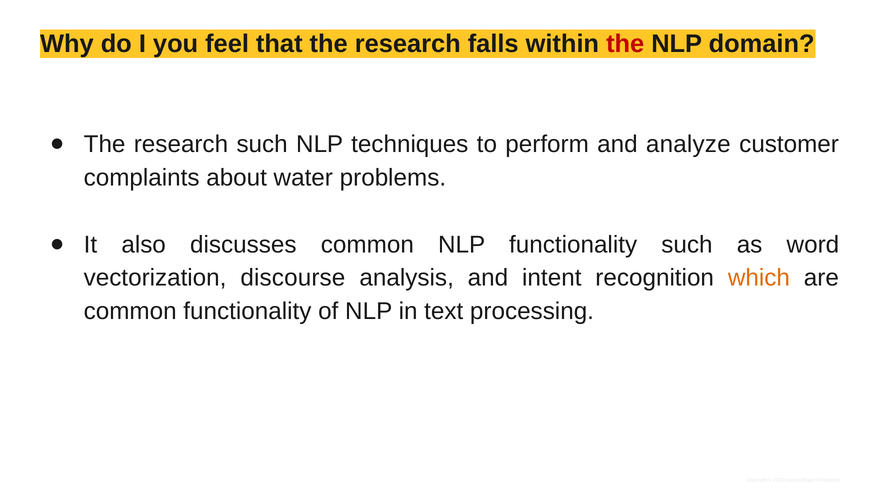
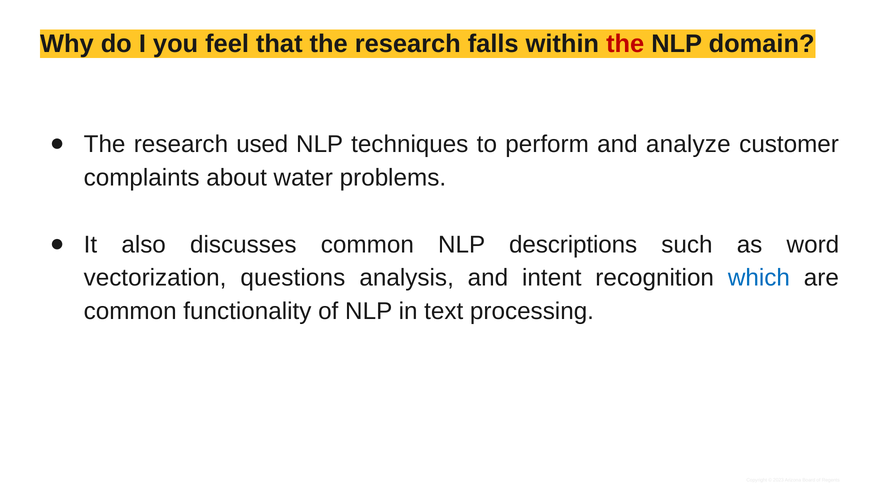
research such: such -> used (262, 145)
NLP functionality: functionality -> descriptions (573, 245)
discourse: discourse -> questions (293, 278)
which colour: orange -> blue (759, 278)
